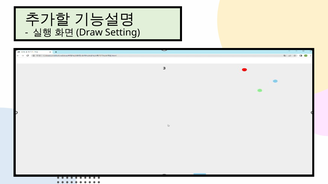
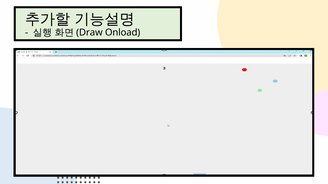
Setting: Setting -> Onload (123, 33)
